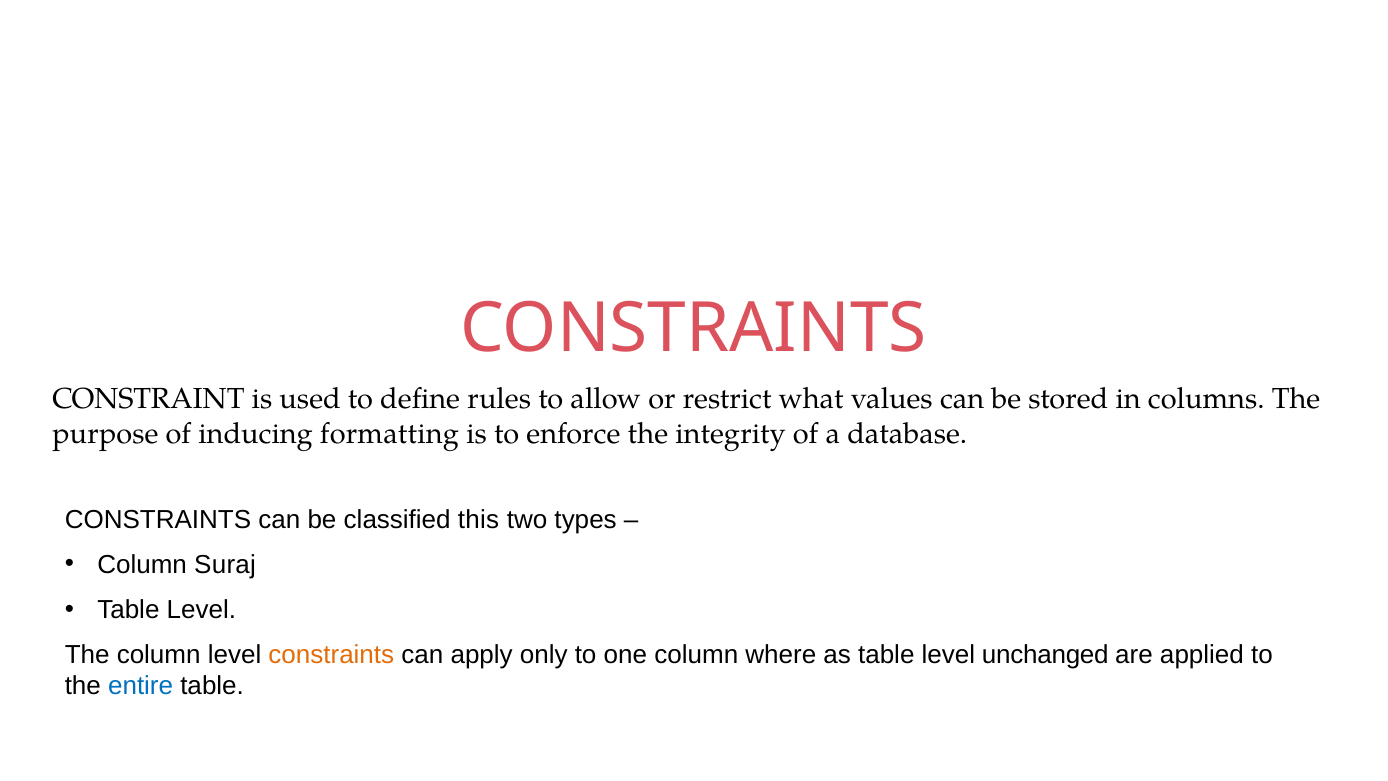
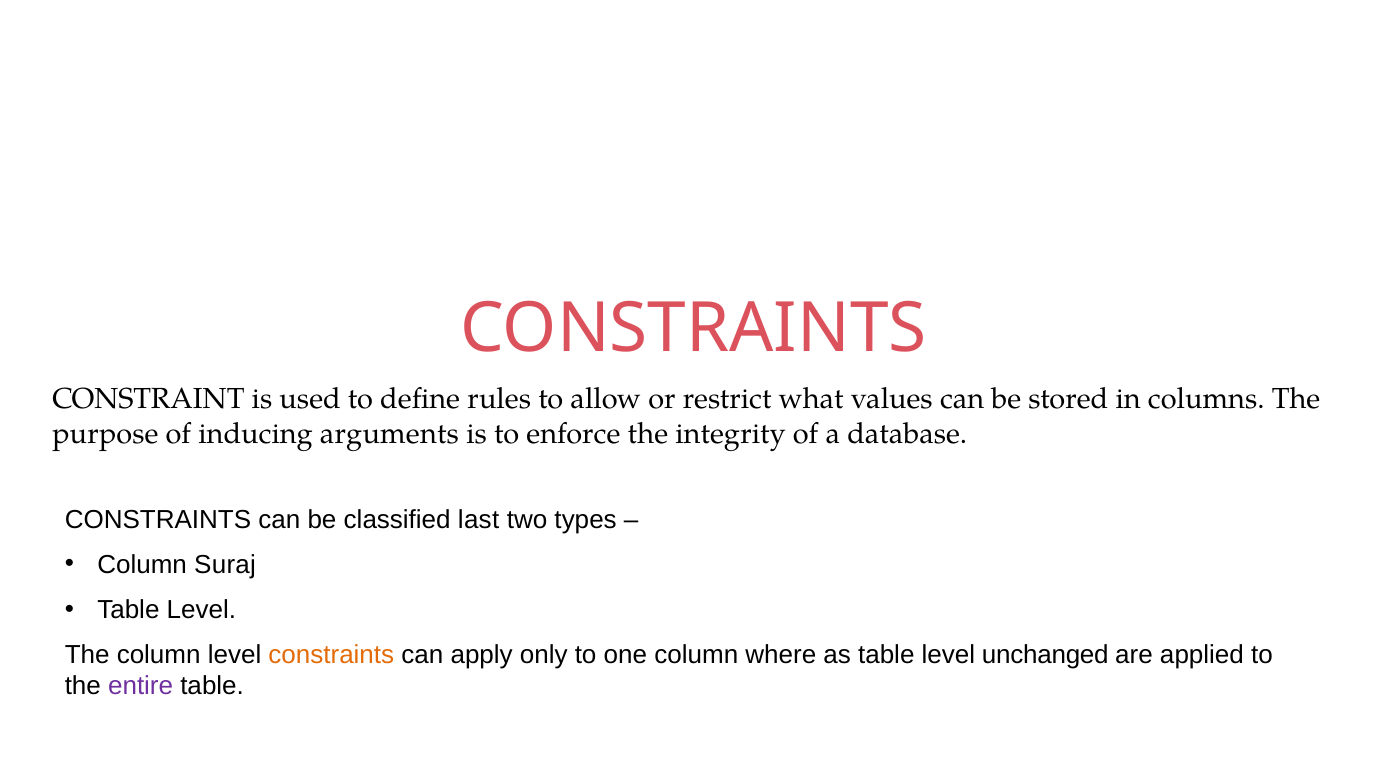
formatting: formatting -> arguments (389, 433)
this: this -> last (479, 519)
entire colour: blue -> purple (141, 686)
